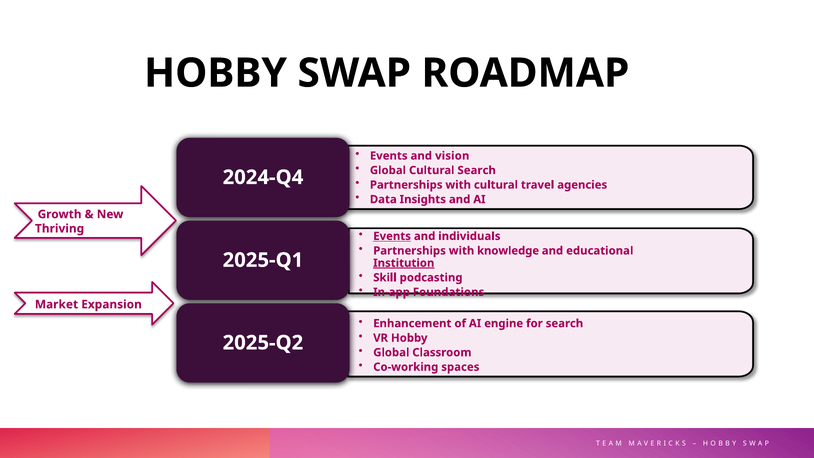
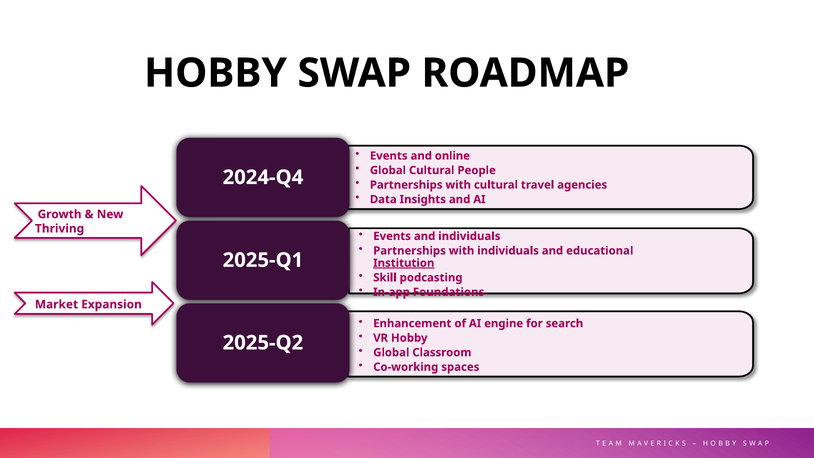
vision: vision -> online (452, 156)
Cultural Search: Search -> People (477, 170)
Events underline: present -> none (392, 236)
with knowledge: knowledge -> individuals (508, 251)
